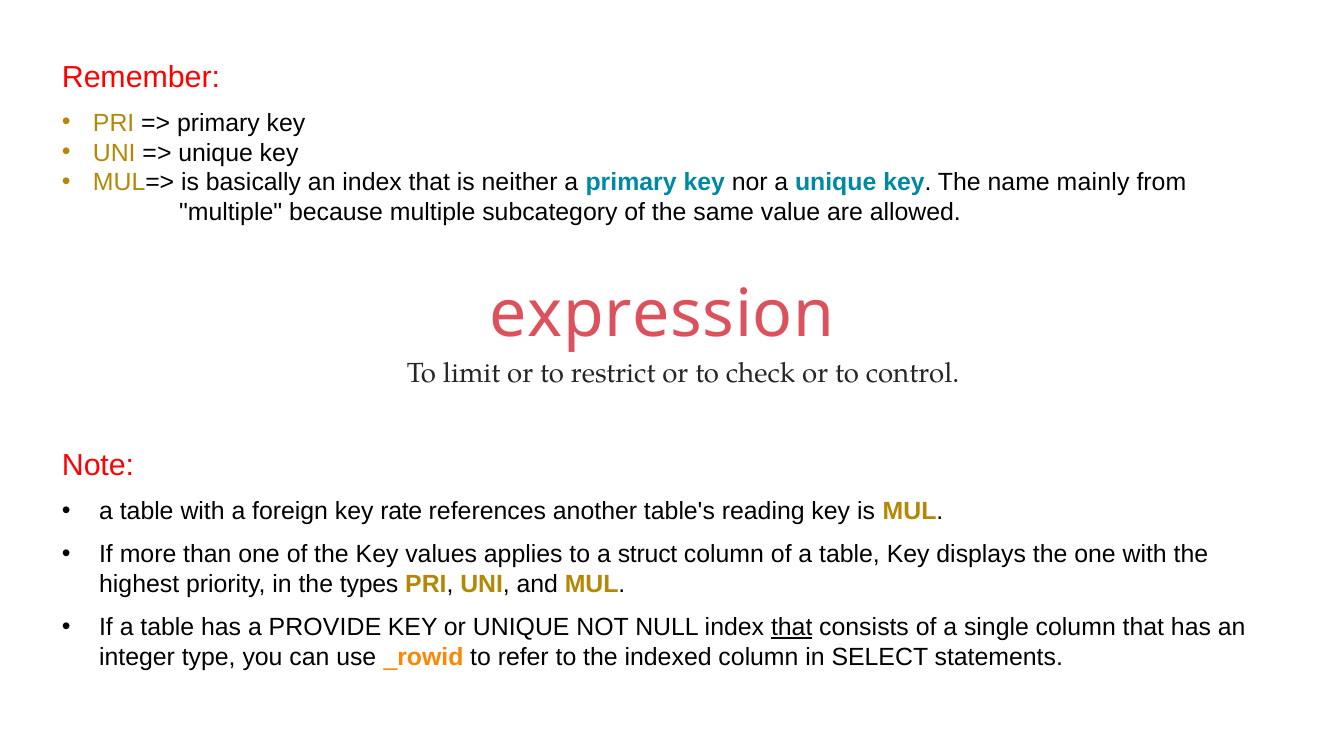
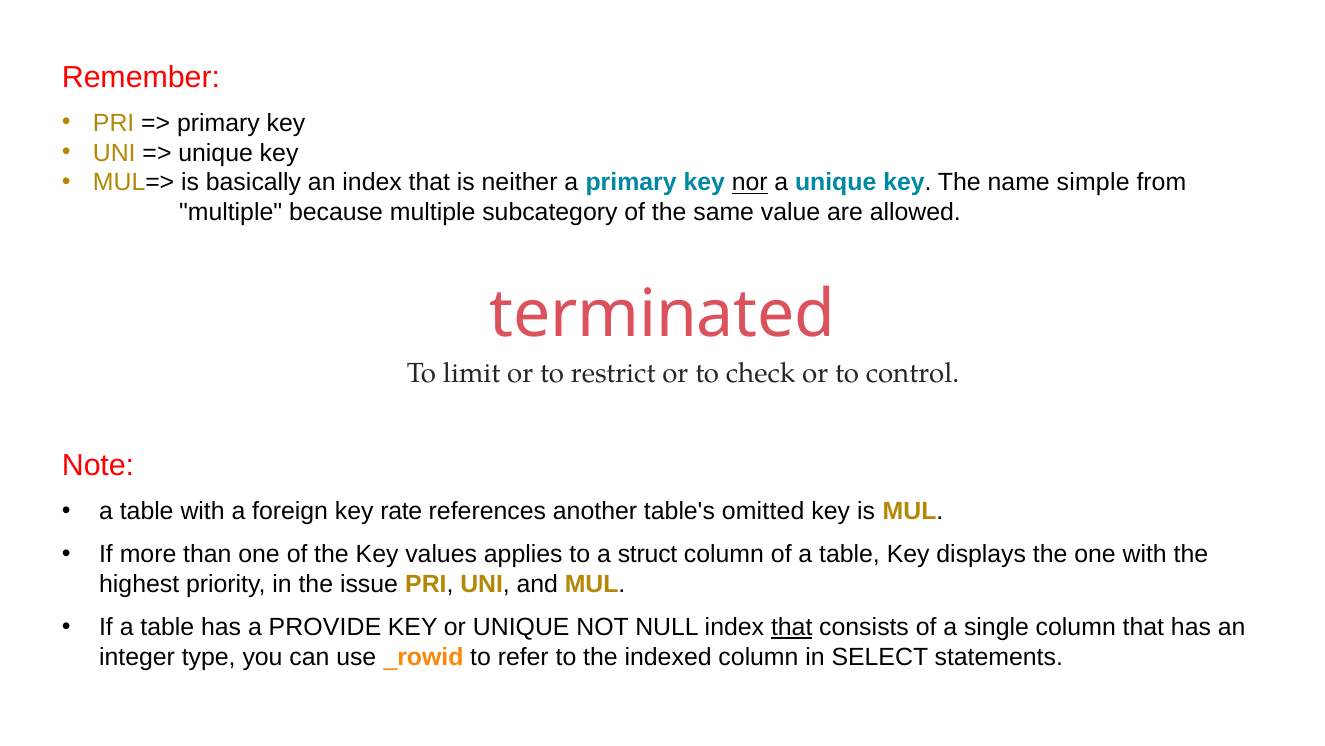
nor underline: none -> present (750, 183)
mainly: mainly -> simple (1093, 183)
expression: expression -> terminated (662, 314)
reading: reading -> omitted (763, 511)
types: types -> issue (369, 584)
